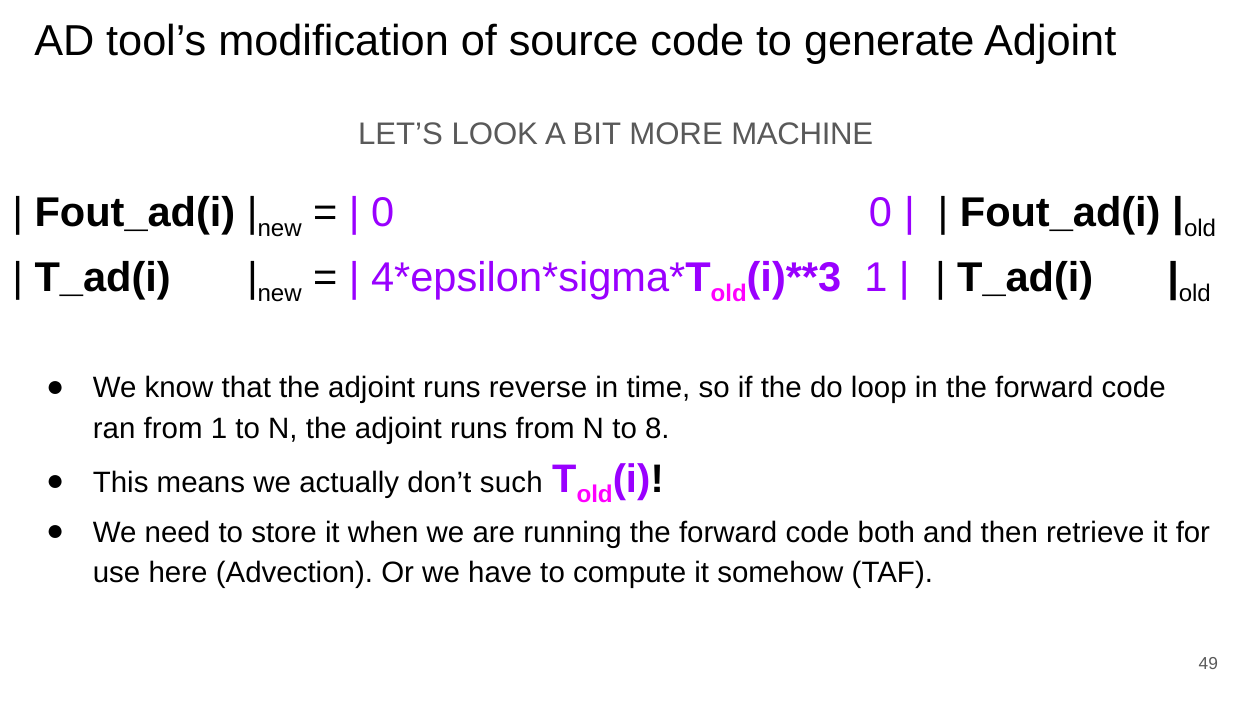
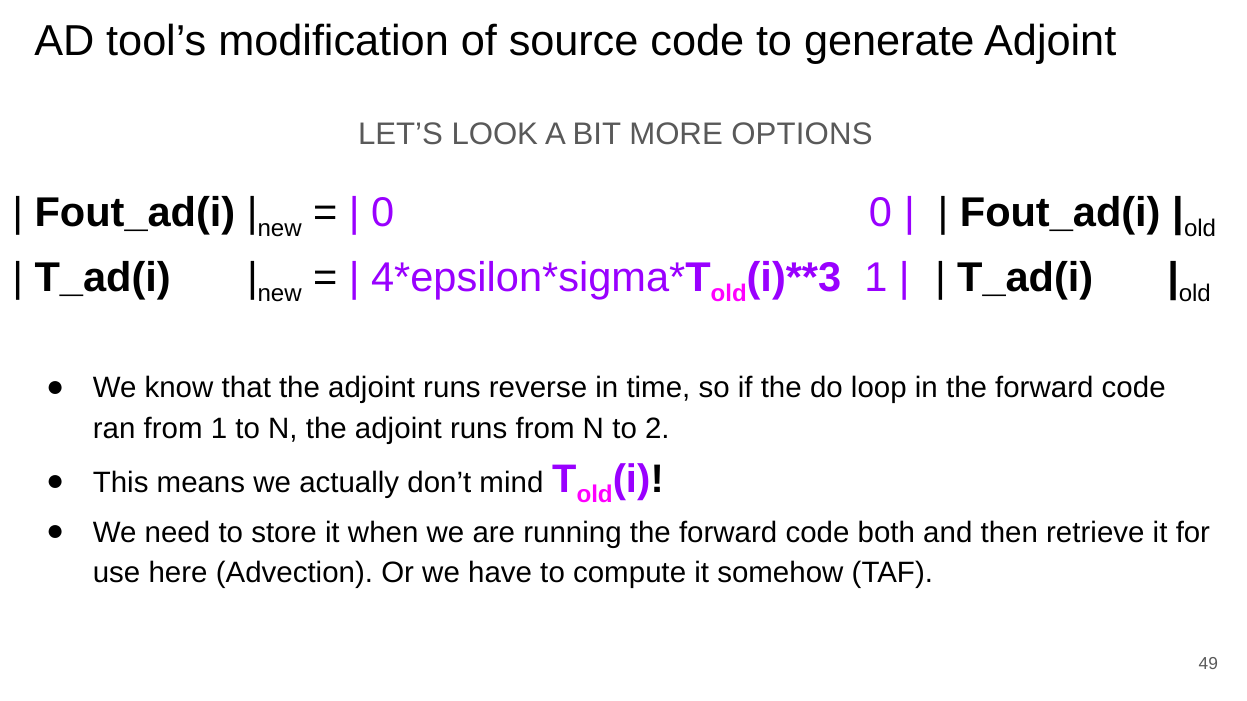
MACHINE: MACHINE -> OPTIONS (802, 134)
8: 8 -> 2 (657, 429)
such: such -> mind (511, 483)
